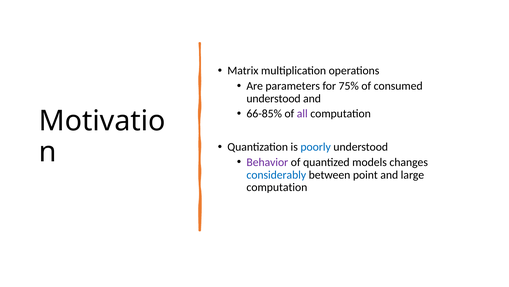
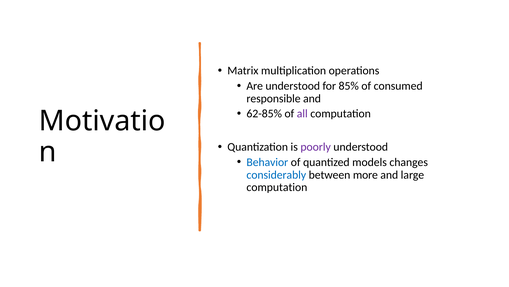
Are parameters: parameters -> understood (293, 86)
75%: 75% -> 85% (349, 86)
understood: understood -> responsible (274, 98)
66-85%: 66-85% -> 62-85% (264, 114)
poorly colour: blue -> purple (316, 147)
Behavior colour: purple -> blue (267, 162)
point: point -> more (365, 174)
